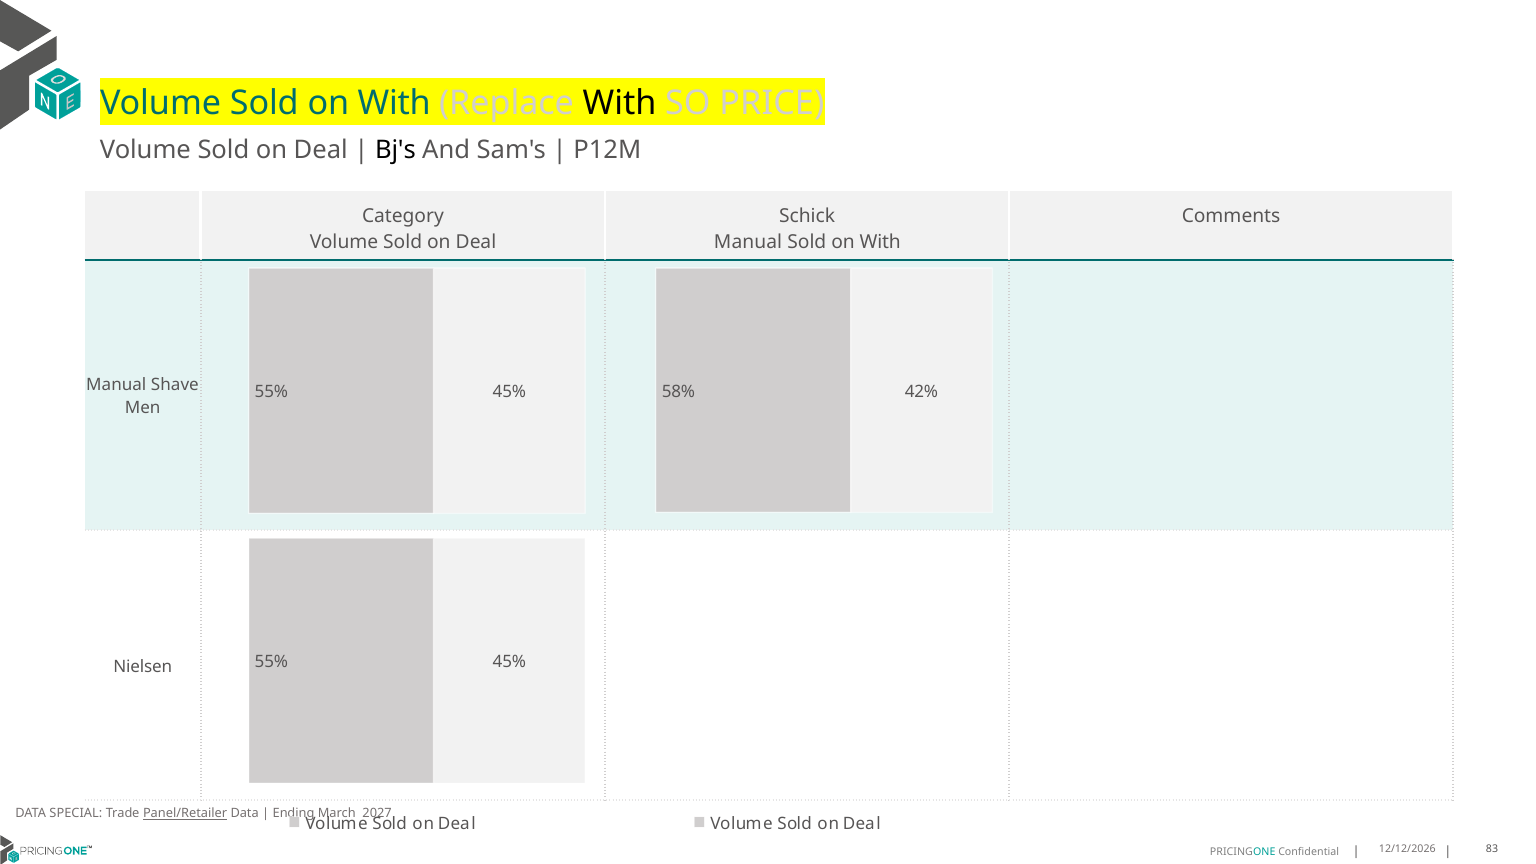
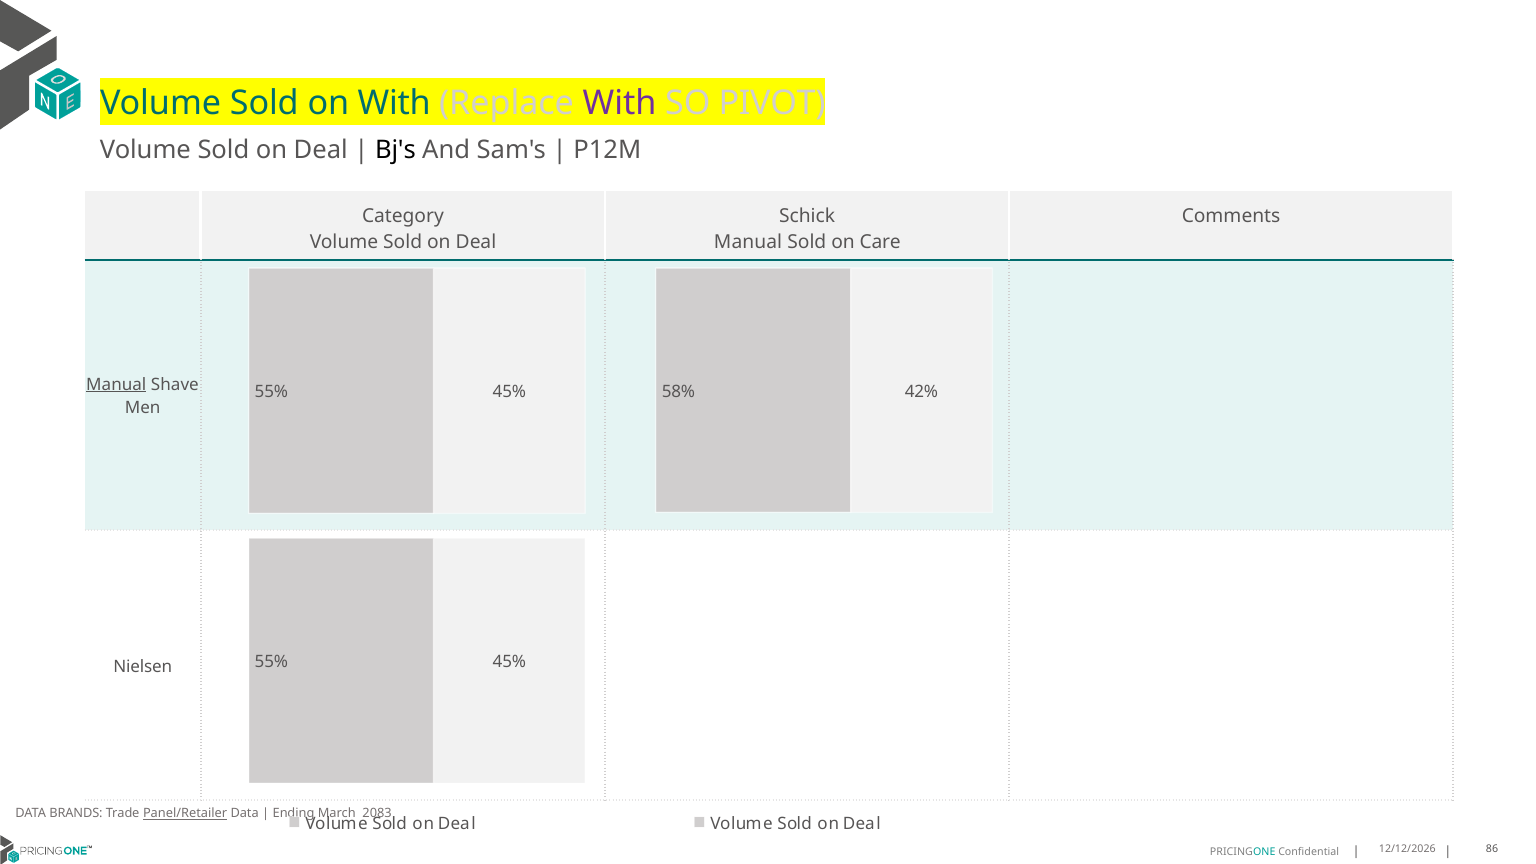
With colour: black -> purple (620, 103)
PRICE: PRICE -> PIVOT (772, 103)
With: With -> Care (880, 242)
Manual underline: none -> present (116, 385)
SPECIAL: SPECIAL -> BRANDS (76, 814)
2027: 2027 -> 2083 (377, 814)
83: 83 -> 86 (1492, 850)
